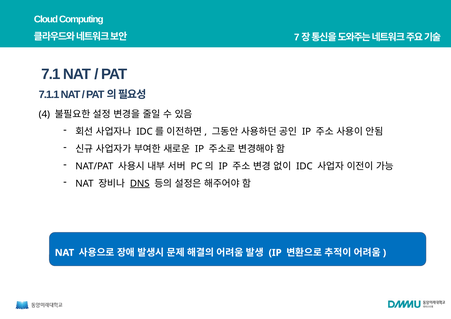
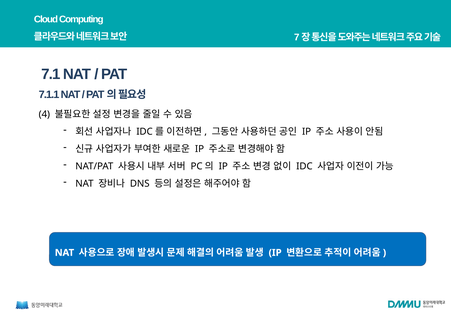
DNS underline: present -> none (140, 184)
